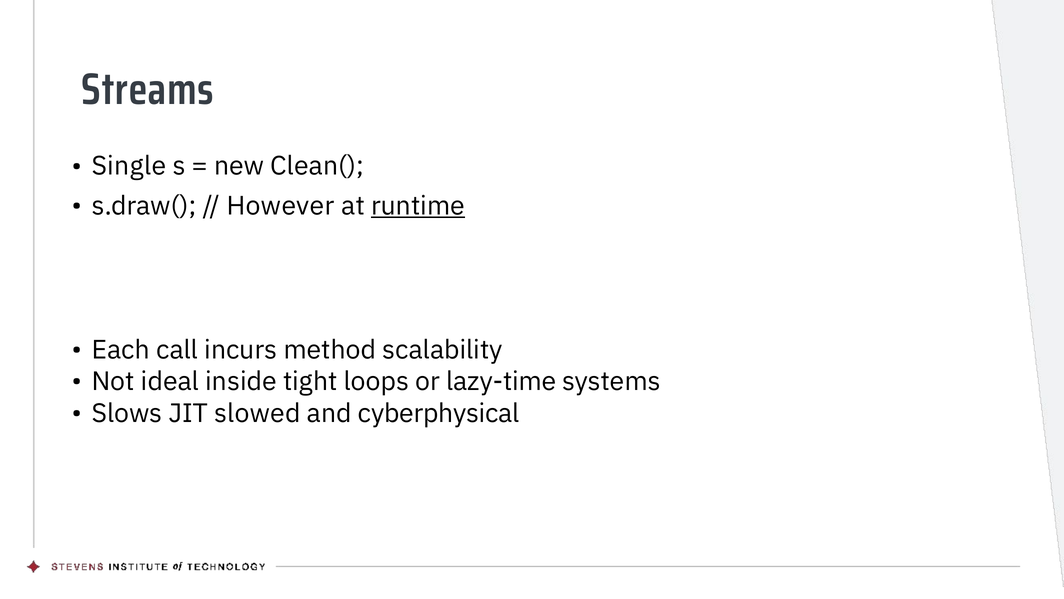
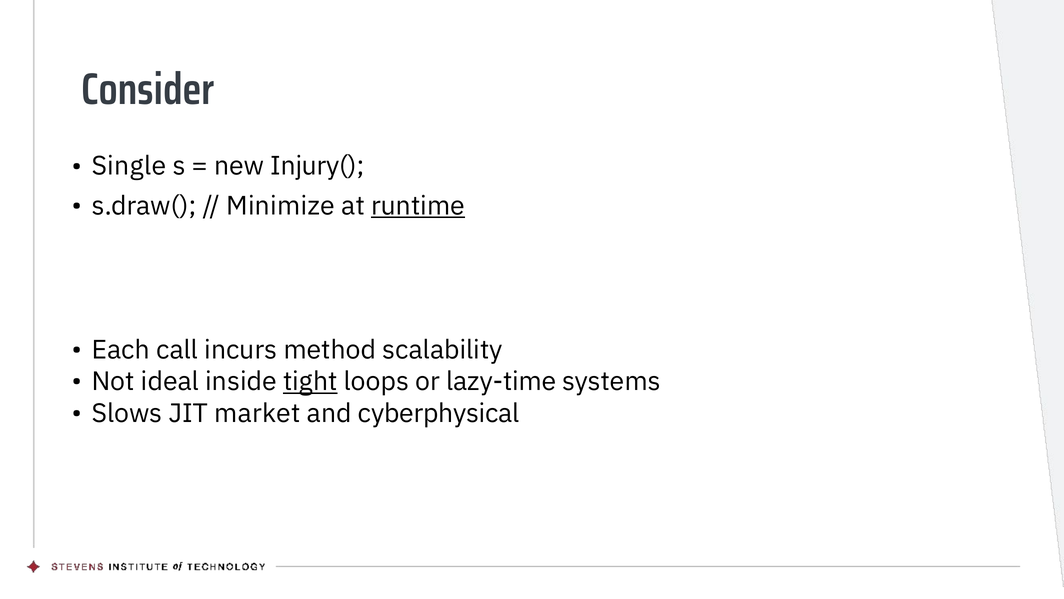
Streams: Streams -> Consider (148, 89)
Clean(: Clean( -> Injury( (317, 166)
However: However -> Minimize (281, 206)
tight underline: none -> present (310, 381)
slowed: slowed -> market (257, 413)
